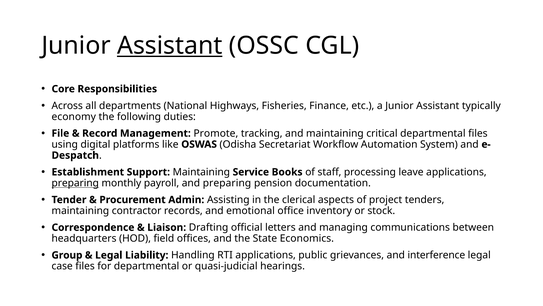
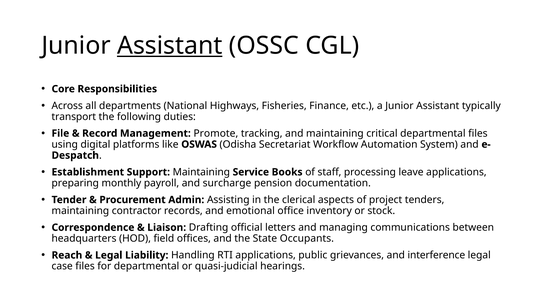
economy: economy -> transport (74, 116)
preparing underline: present -> none (75, 183)
and preparing: preparing -> surcharge (227, 183)
Economics: Economics -> Occupants (307, 238)
Group: Group -> Reach (67, 255)
